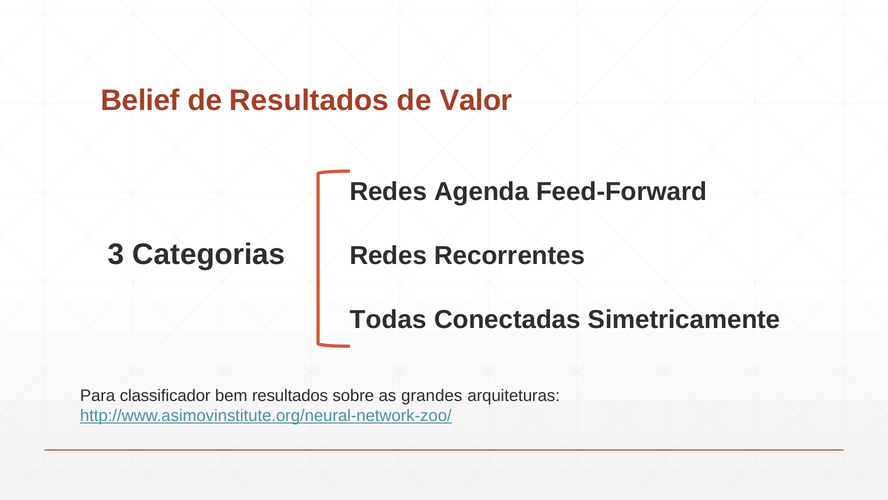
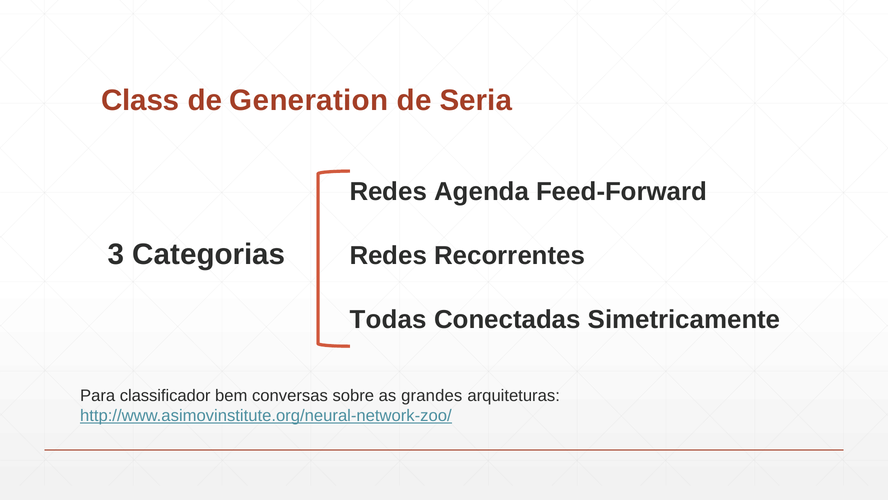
Belief: Belief -> Class (140, 100)
de Resultados: Resultados -> Generation (309, 100)
Valor: Valor -> Seria (476, 100)
bem resultados: resultados -> conversas (290, 395)
